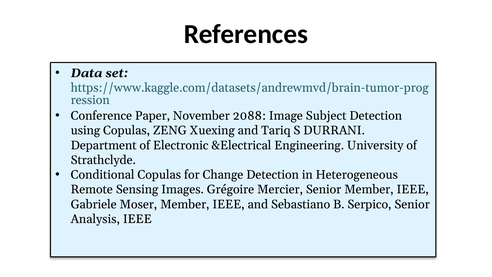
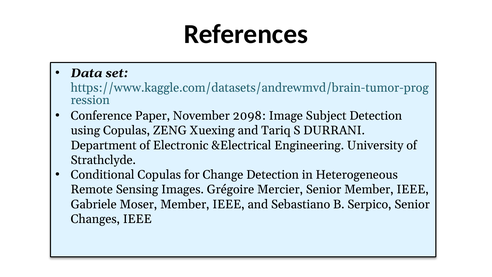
2088: 2088 -> 2098 (249, 116)
Analysis: Analysis -> Changes (95, 219)
